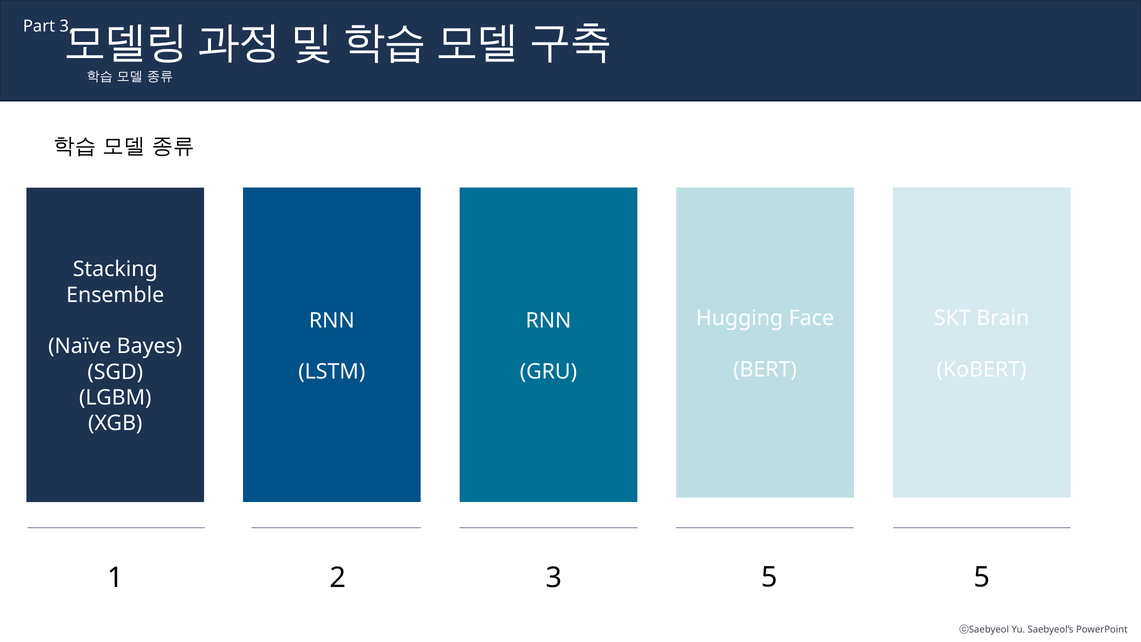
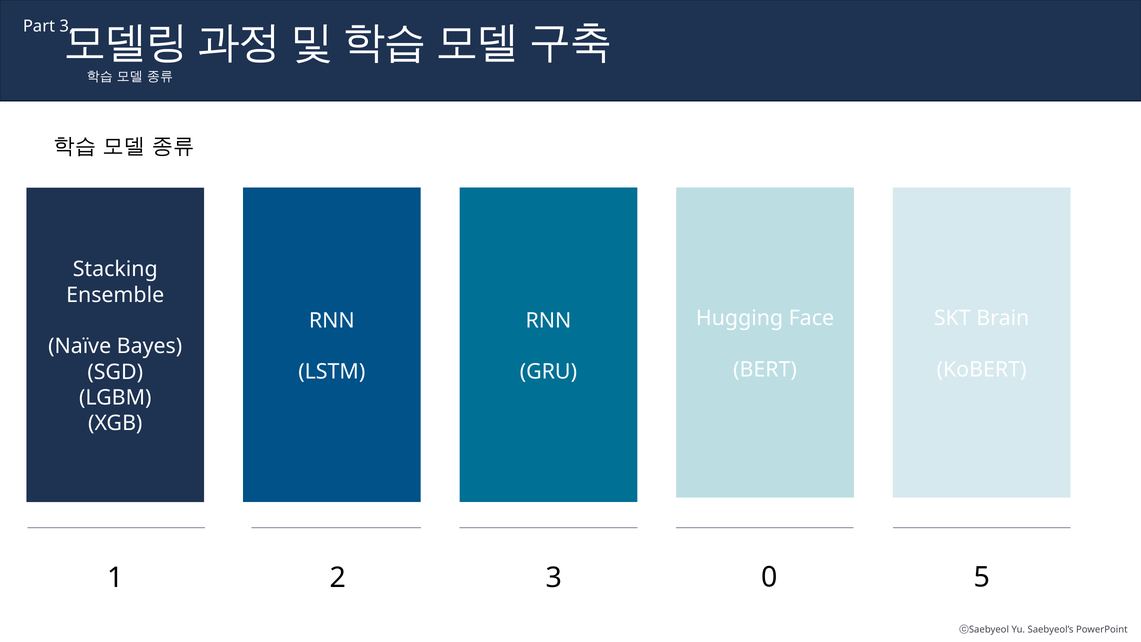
3 5: 5 -> 0 (770, 577)
